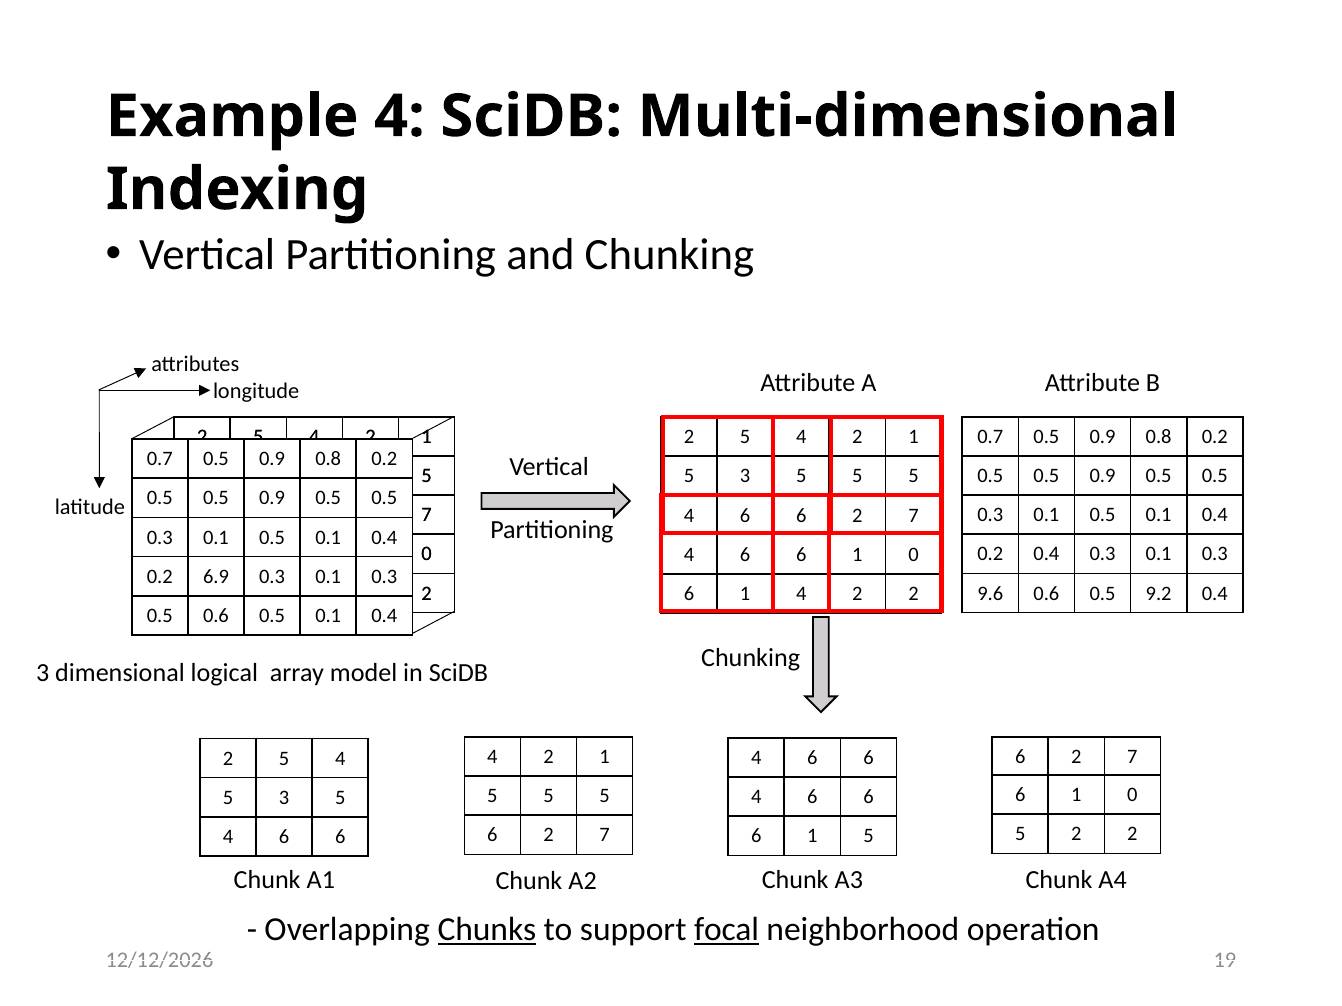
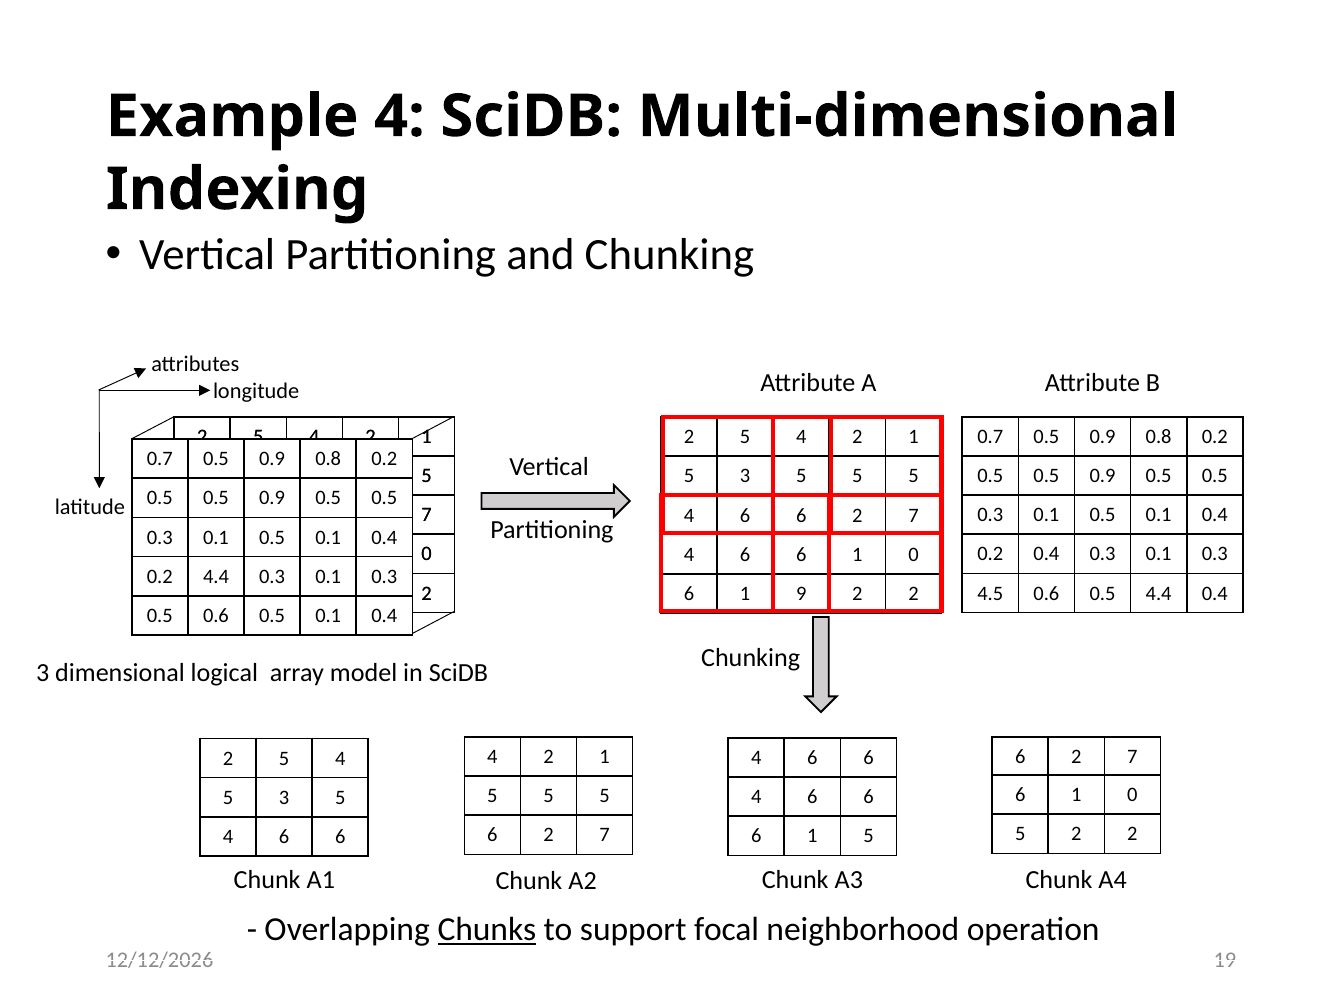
0.2 6.9: 6.9 -> 4.4 (216, 577)
9.6: 9.6 -> 4.5 (990, 594)
0.5 9.2: 9.2 -> 4.4 (1159, 594)
1 4: 4 -> 9 (801, 594)
focal underline: present -> none (727, 930)
